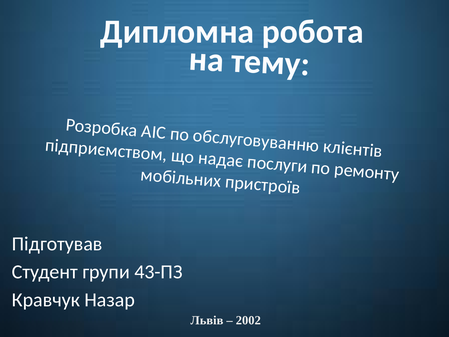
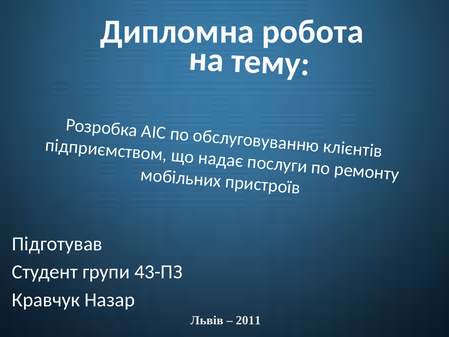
2002: 2002 -> 2011 (248, 320)
